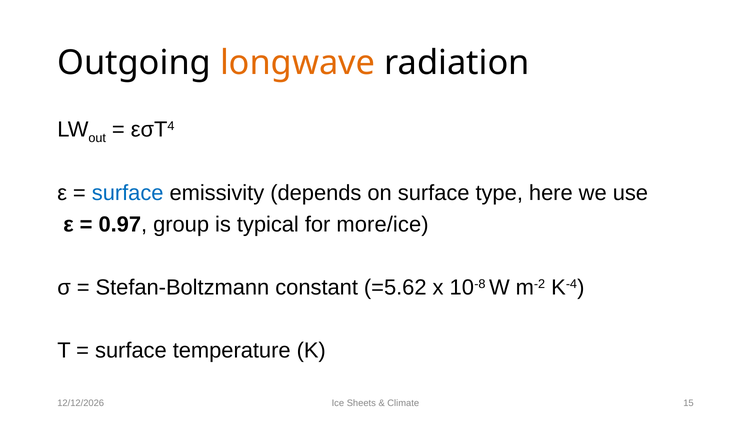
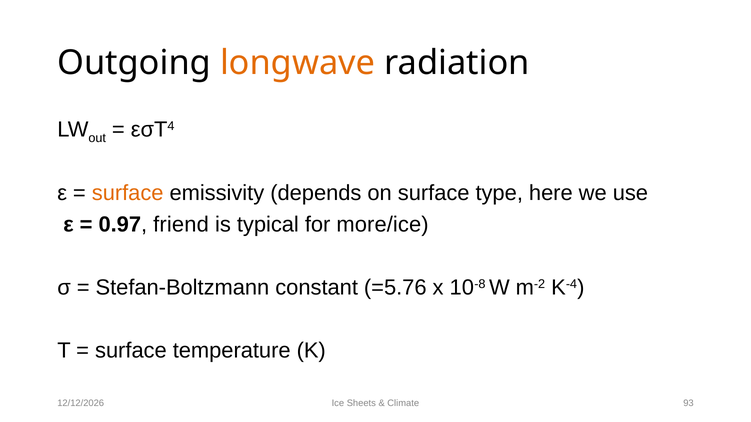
surface colour: blue -> orange (128, 193)
group: group -> friend (181, 225)
=5.62: =5.62 -> =5.76 (395, 288)
15: 15 -> 93 (689, 403)
